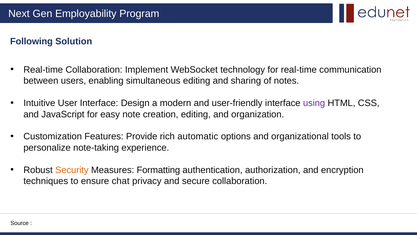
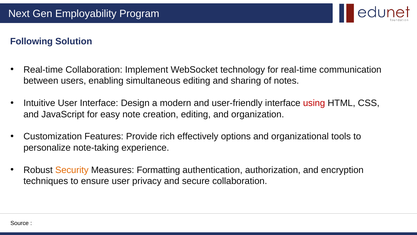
using colour: purple -> red (314, 103)
automatic: automatic -> effectively (198, 136)
ensure chat: chat -> user (121, 181)
